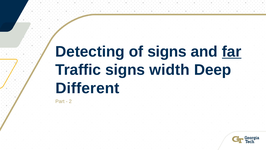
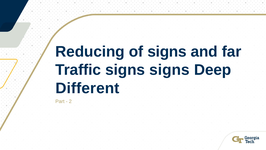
Detecting: Detecting -> Reducing (90, 51)
far underline: present -> none (232, 51)
signs width: width -> signs (169, 70)
